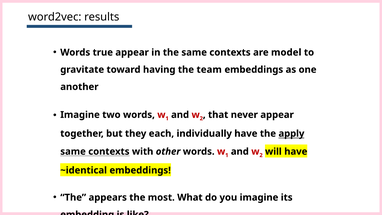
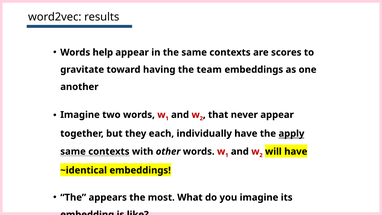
true: true -> help (103, 52)
model: model -> scores (286, 52)
